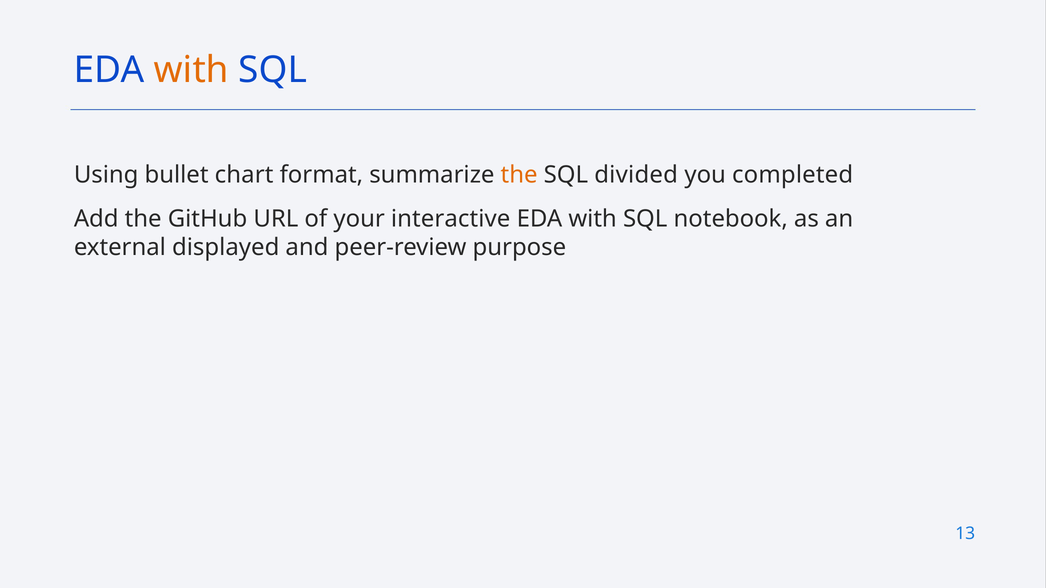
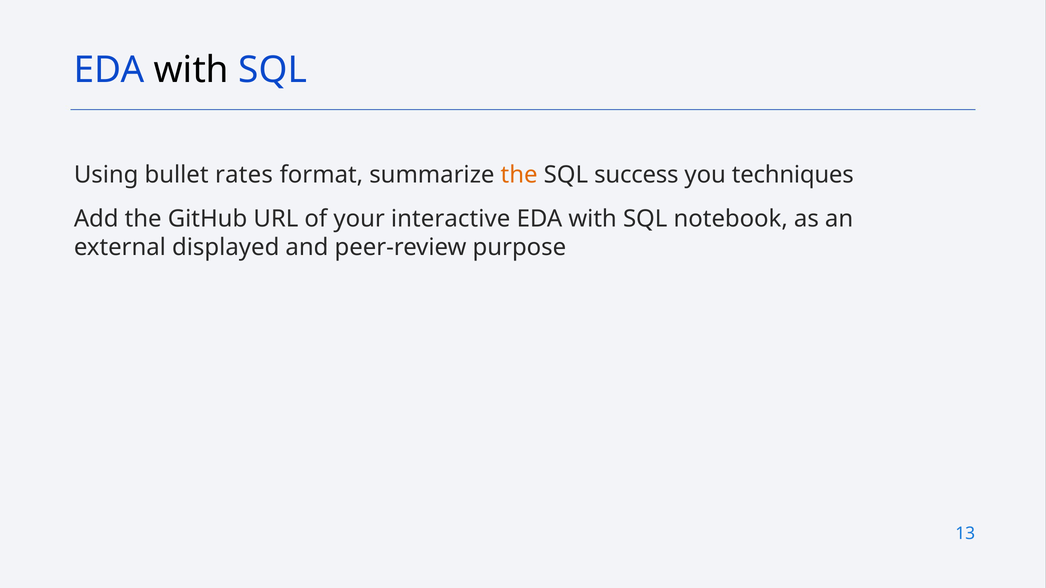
with colour: orange -> black (191, 70)
chart: chart -> rates (244, 175)
divided: divided -> success (636, 175)
completed: completed -> techniques (793, 175)
